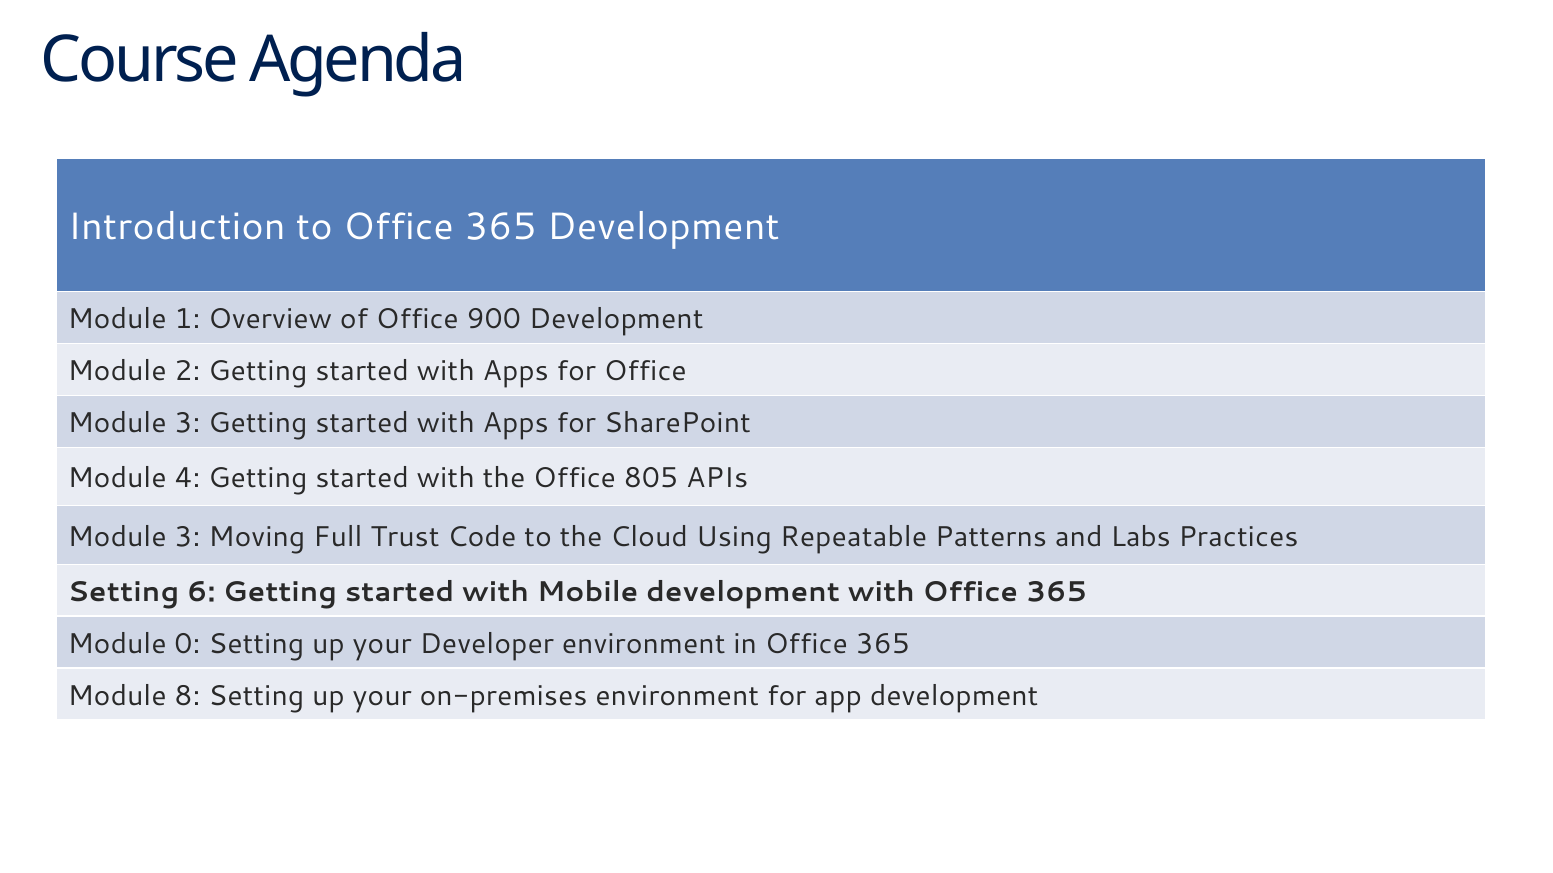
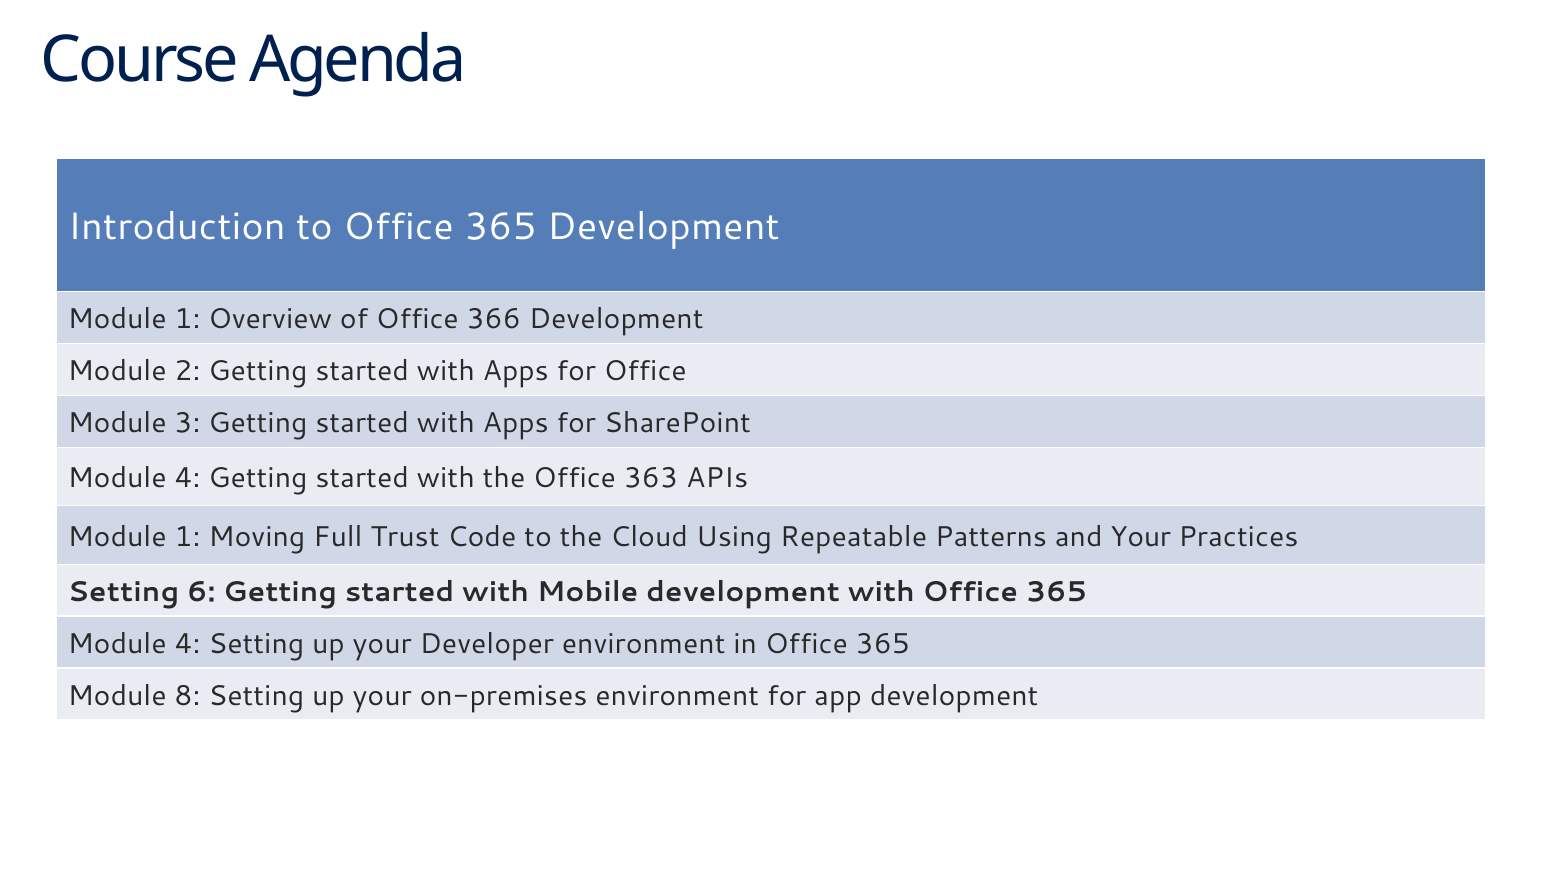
900: 900 -> 366 (494, 319)
805: 805 -> 363 (651, 478)
3: 3 -> 1 (188, 537)
and Labs: Labs -> Your (1141, 537)
0: 0 -> 4 (188, 644)
